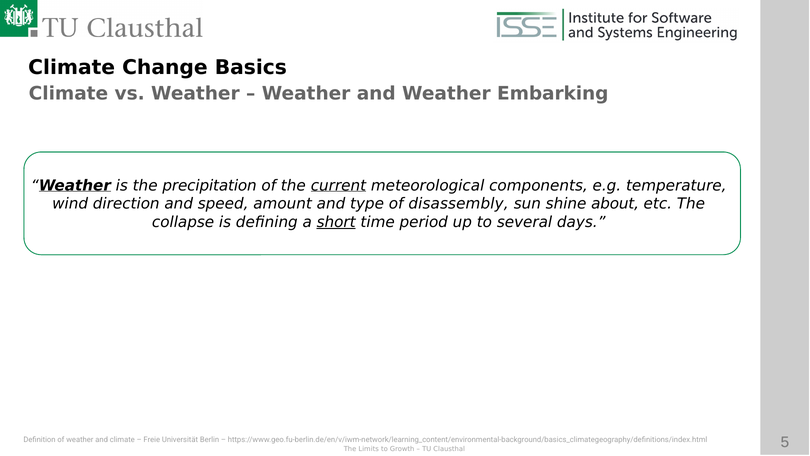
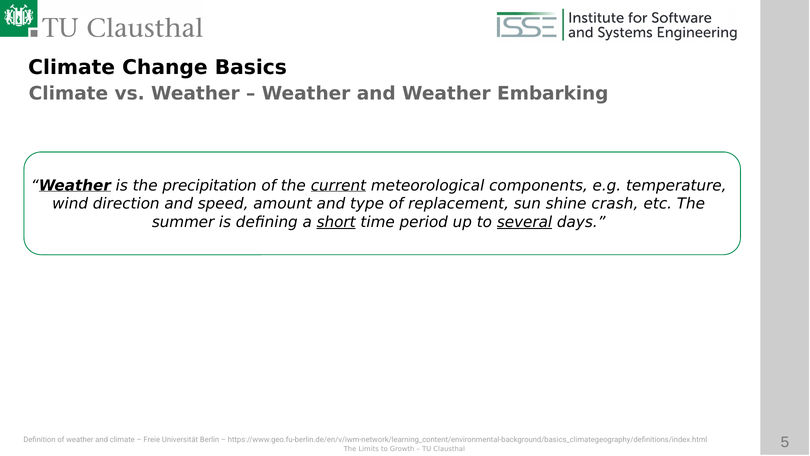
disassembly: disassembly -> replacement (459, 204)
about: about -> crash (615, 204)
collapse: collapse -> summer (183, 222)
several underline: none -> present (525, 222)
